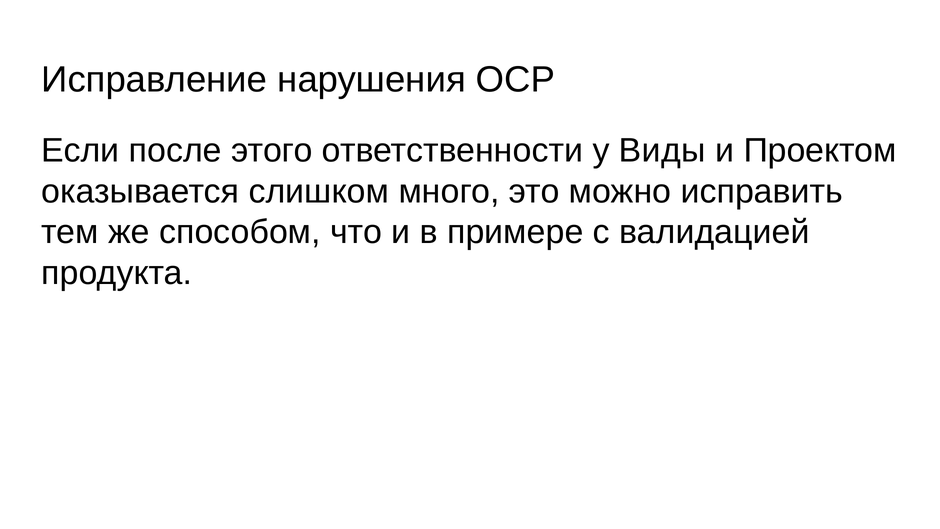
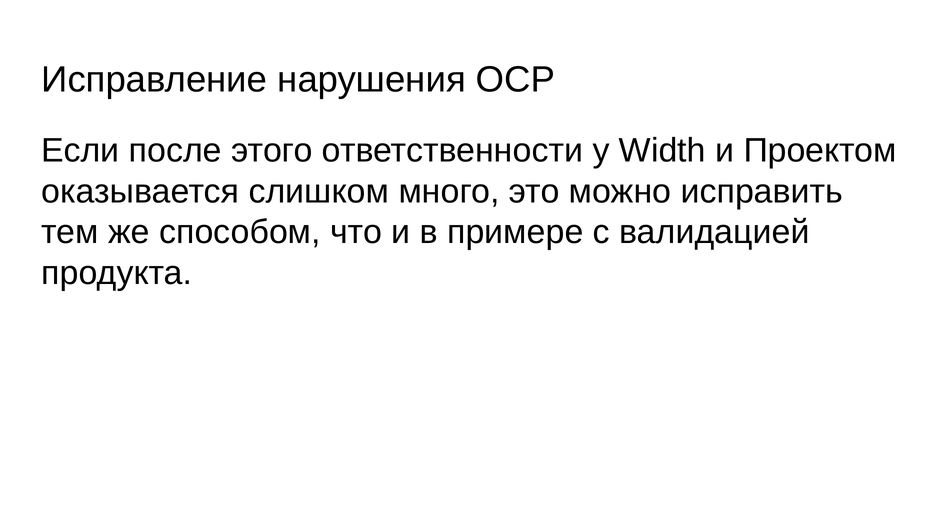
Виды: Виды -> Width (662, 151)
